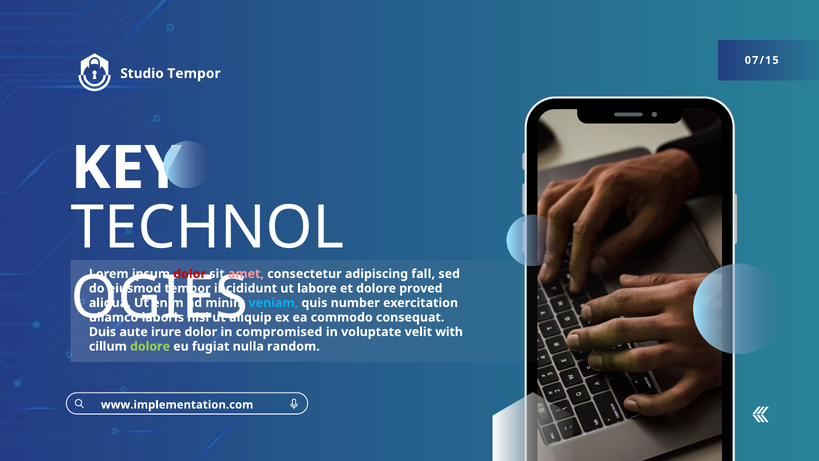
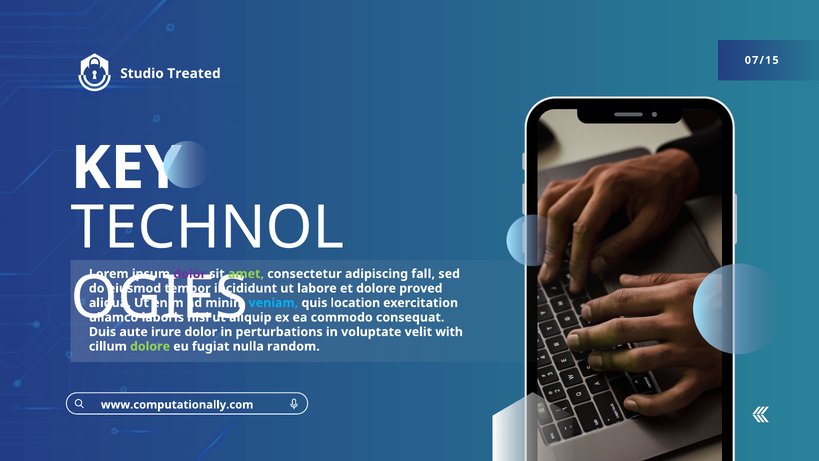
Studio Tempor: Tempor -> Treated (194, 73)
dolor colour: red -> purple (190, 274)
amet colour: pink -> light green (246, 274)
number: number -> location (355, 303)
compromised: compromised -> perturbations (279, 332)
www.implementation.com: www.implementation.com -> www.computationally.com (177, 405)
